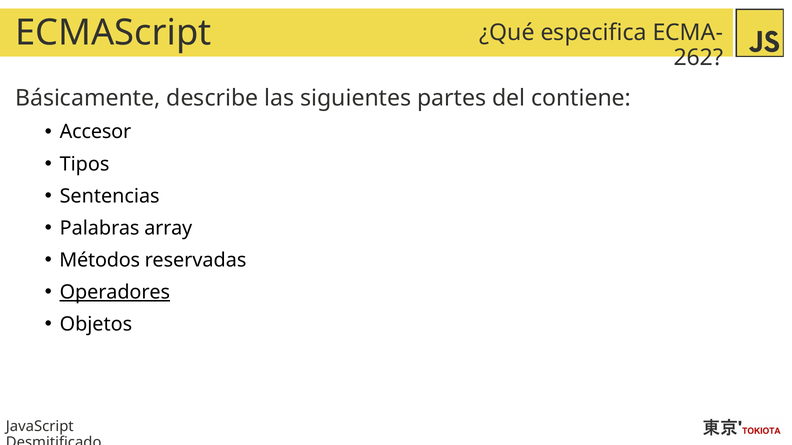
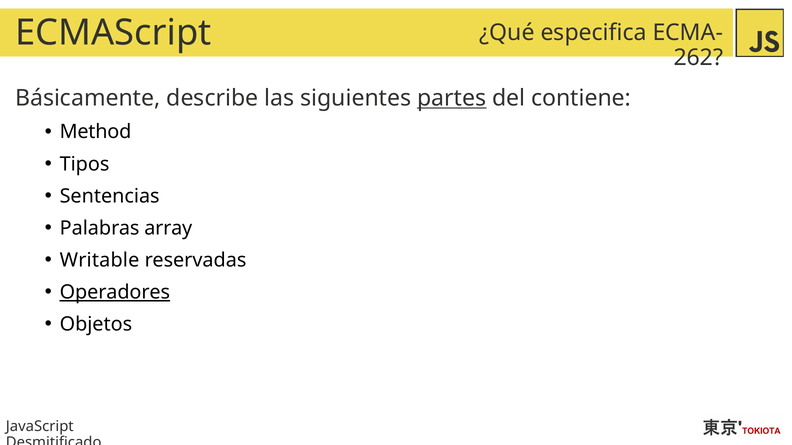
partes underline: none -> present (452, 98)
Accesor: Accesor -> Method (95, 132)
Métodos: Métodos -> Writable (99, 260)
